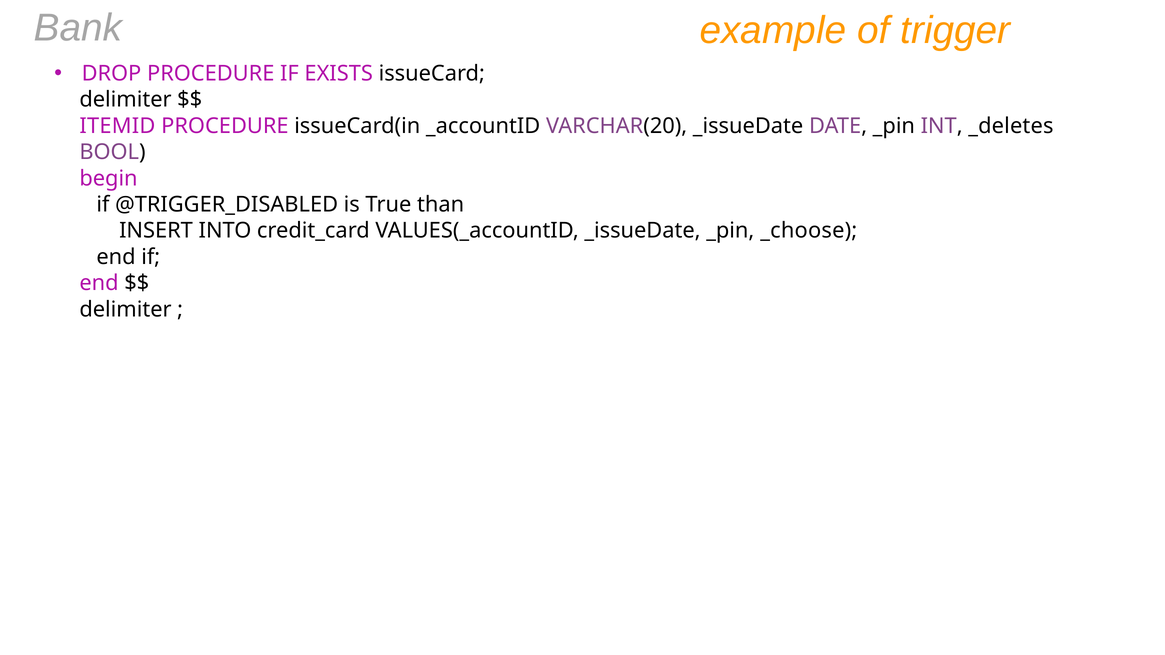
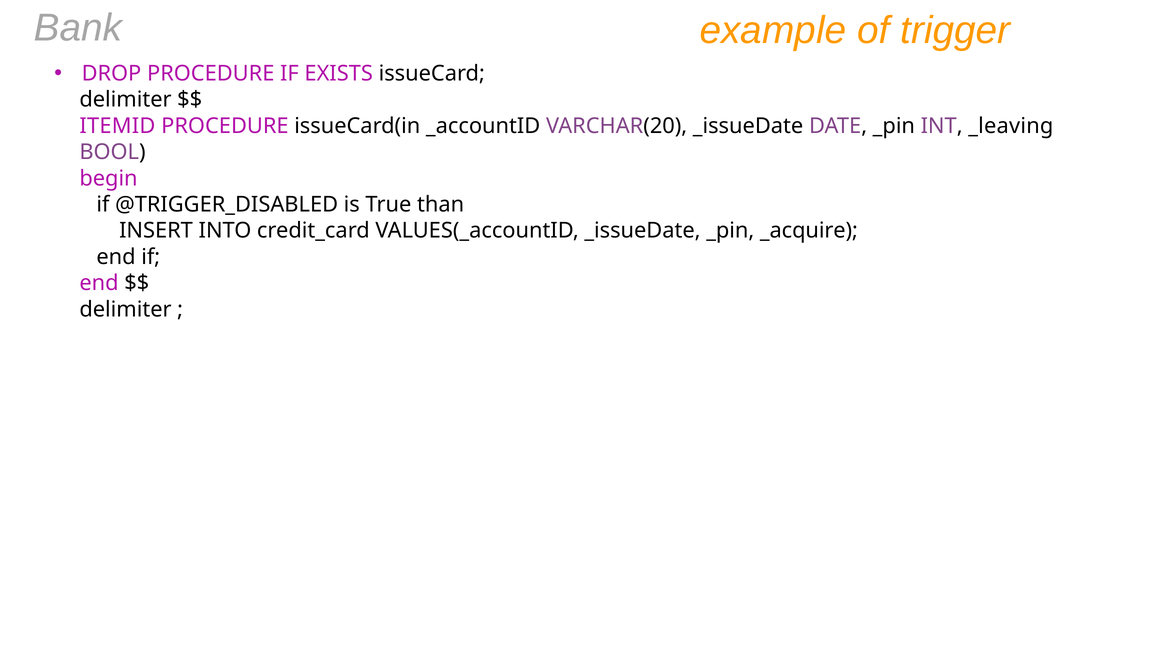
_deletes: _deletes -> _leaving (1011, 126)
_choose: _choose -> _acquire (809, 231)
